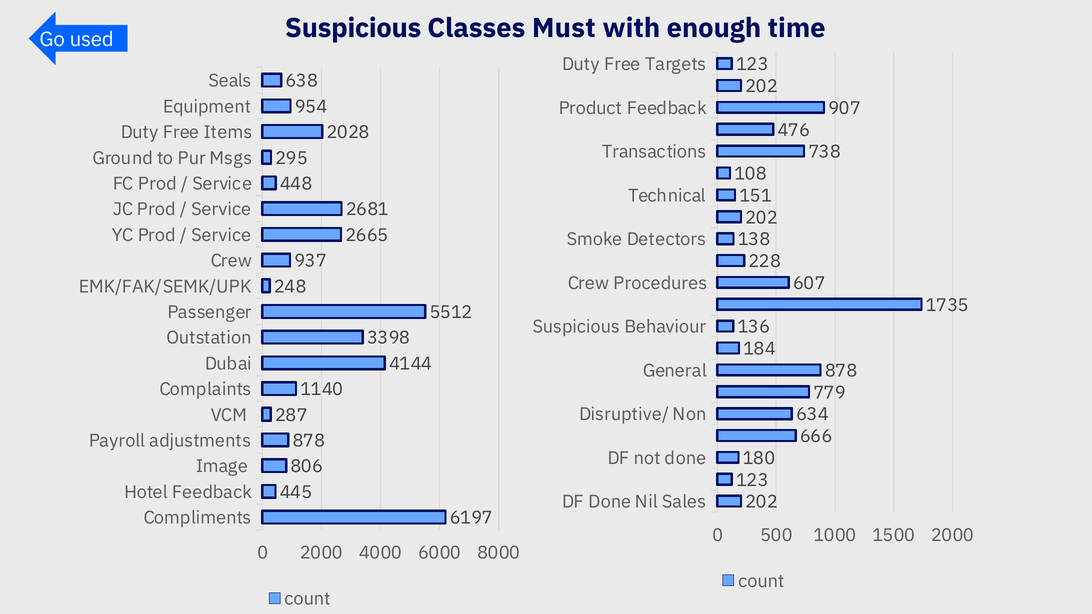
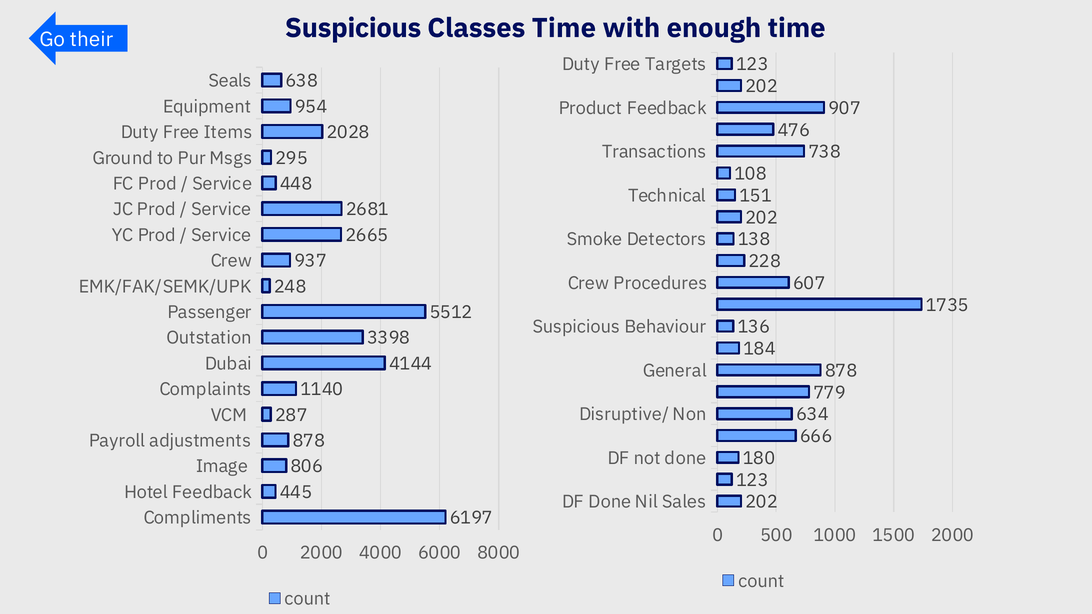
Classes Must: Must -> Time (564, 28)
used: used -> their (91, 39)
